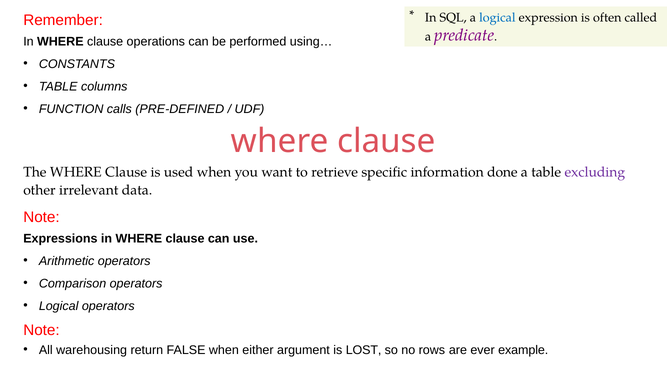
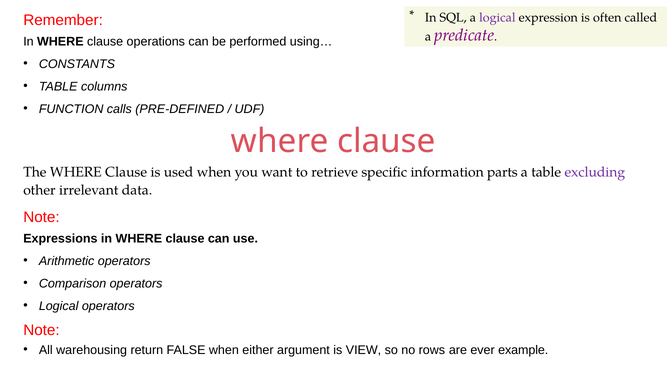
logical colour: blue -> purple (497, 17)
done: done -> parts (502, 172)
LOST: LOST -> VIEW (363, 350)
